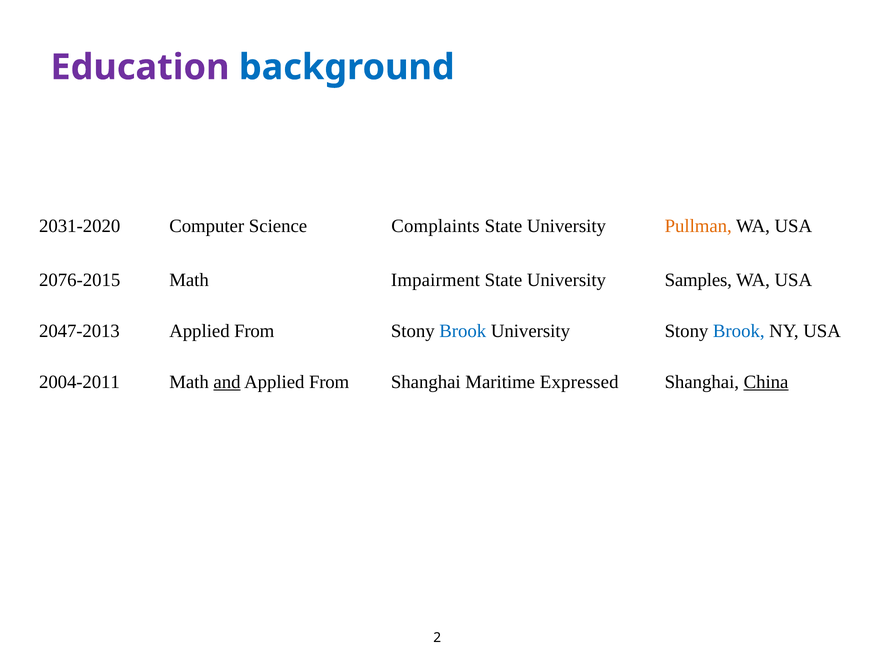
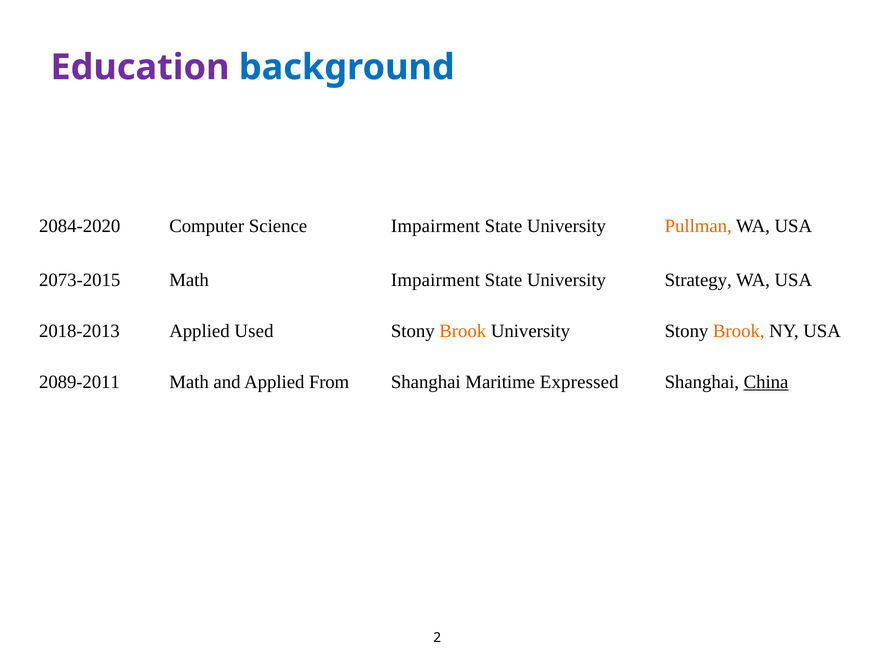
2031-2020: 2031-2020 -> 2084-2020 (80, 226)
Science Complaints: Complaints -> Impairment (435, 226)
2076-2015: 2076-2015 -> 2073-2015 (80, 280)
Samples: Samples -> Strategy (698, 280)
2047-2013: 2047-2013 -> 2018-2013 (79, 331)
From: From -> Used (254, 331)
Brook colour: blue -> orange (463, 331)
Brook colour: blue -> orange (739, 331)
2004-2011: 2004-2011 -> 2089-2011 (79, 382)
and underline: present -> none (227, 382)
